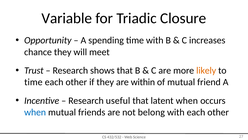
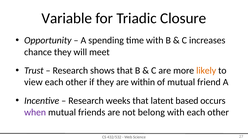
time: time -> view (33, 82)
useful: useful -> weeks (118, 100)
latent when: when -> based (187, 100)
when colour: blue -> purple (35, 112)
